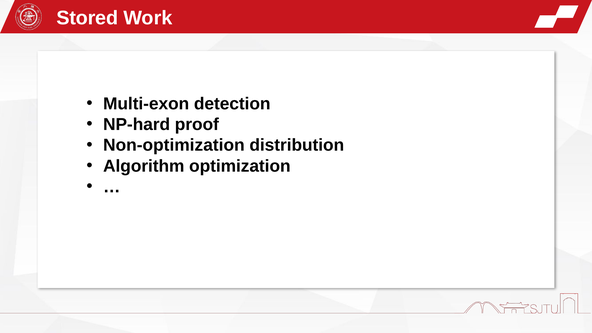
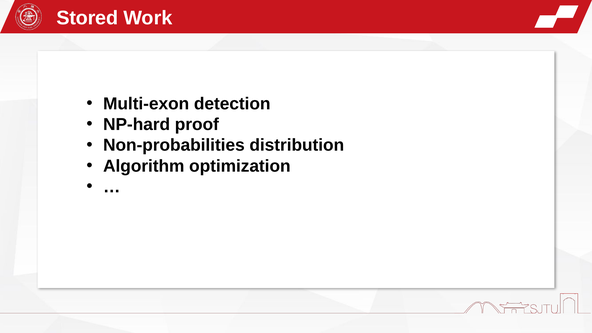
Non-optimization: Non-optimization -> Non-probabilities (174, 145)
